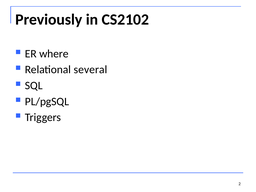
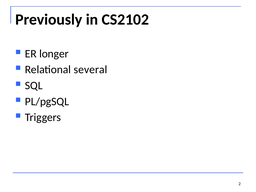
where: where -> longer (54, 54)
